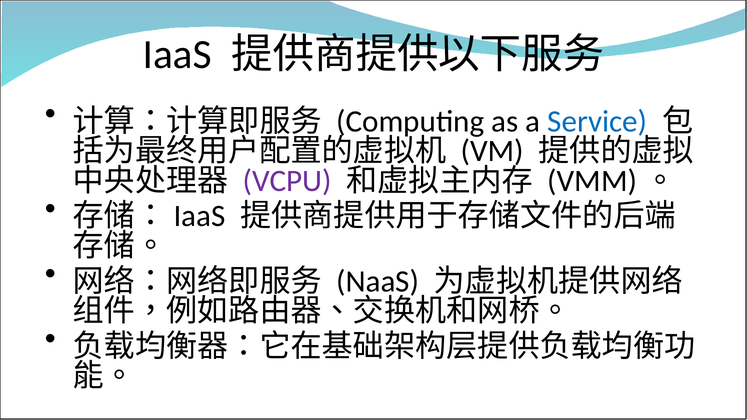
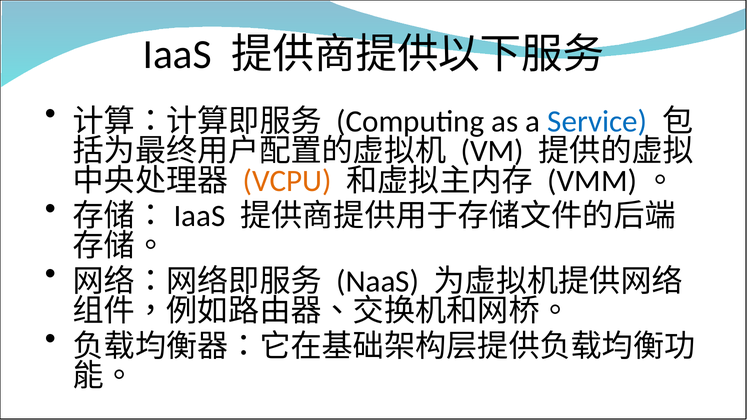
VCPU colour: purple -> orange (287, 181)
